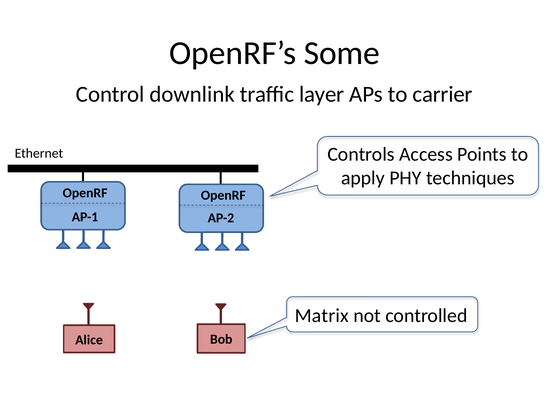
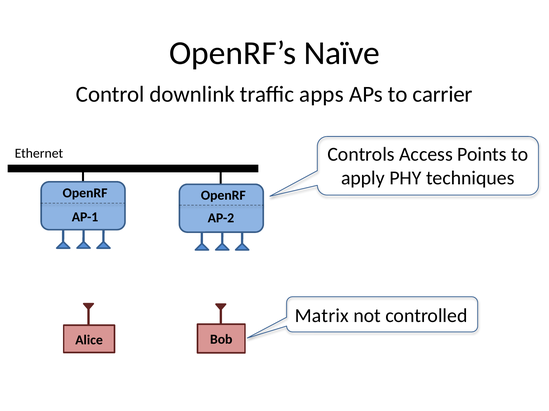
Some: Some -> Naïve (342, 53)
layer: layer -> apps (321, 94)
